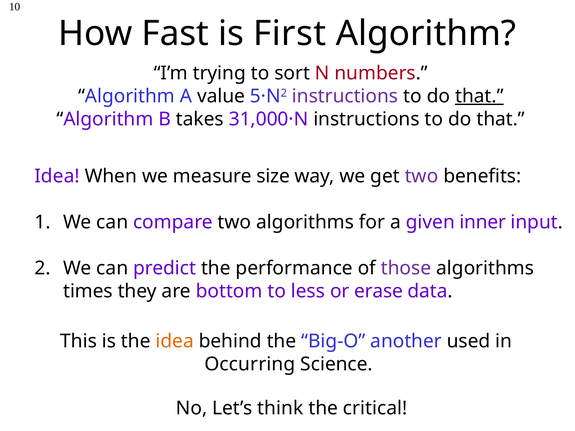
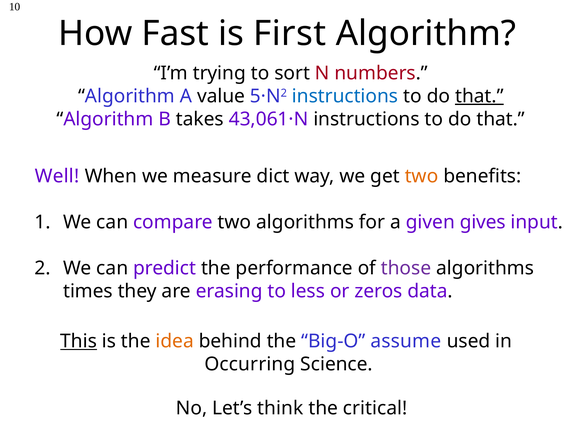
instructions colour: purple -> blue (345, 96)
31,000·N: 31,000·N -> 43,061·N (269, 119)
Idea: Idea -> Well (57, 176)
size: size -> dict (273, 176)
two colour: purple -> orange (422, 176)
inner: inner -> gives (483, 222)
bottom: bottom -> erasing (229, 291)
erase: erase -> zeros (379, 291)
This underline: none -> present (79, 341)
another: another -> assume (406, 341)
